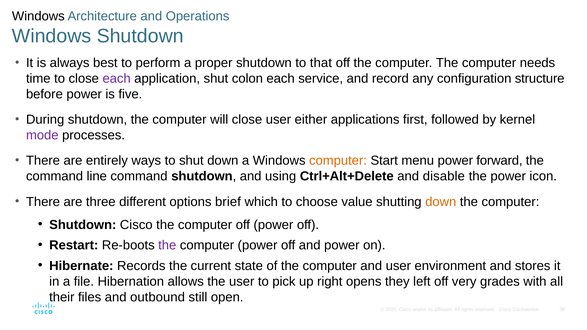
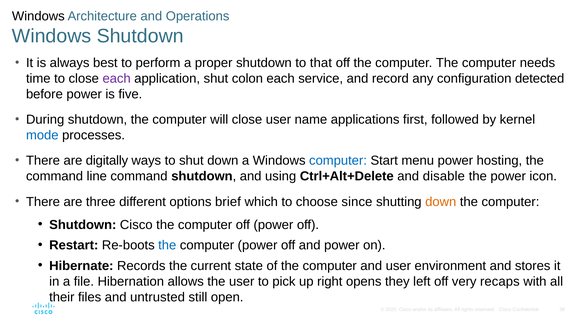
structure: structure -> detected (540, 79)
either: either -> name (311, 120)
mode colour: purple -> blue (42, 135)
entirely: entirely -> digitally (107, 161)
computer colour: orange -> blue (338, 161)
forward: forward -> hosting (499, 161)
value: value -> since (357, 202)
the colour: purple -> blue (167, 245)
grades: grades -> recaps (500, 282)
outbound: outbound -> untrusted (158, 297)
